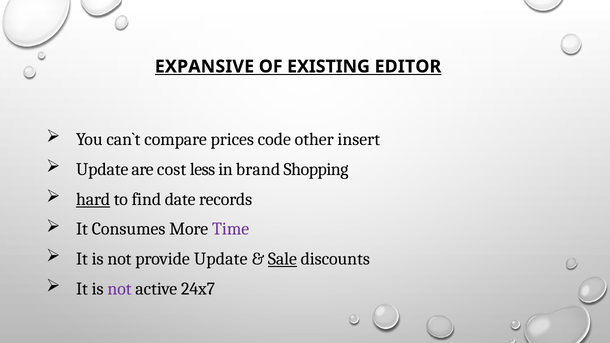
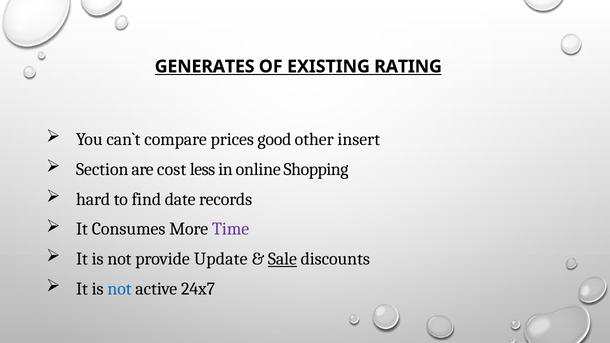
EXPANSIVE: EXPANSIVE -> GENERATES (205, 67)
EDITOR: EDITOR -> RATING (408, 67)
code: code -> good (274, 139)
Update: Update -> Section (102, 169)
brand: brand -> online (258, 169)
hard underline: present -> none (93, 199)
not colour: purple -> blue (120, 289)
